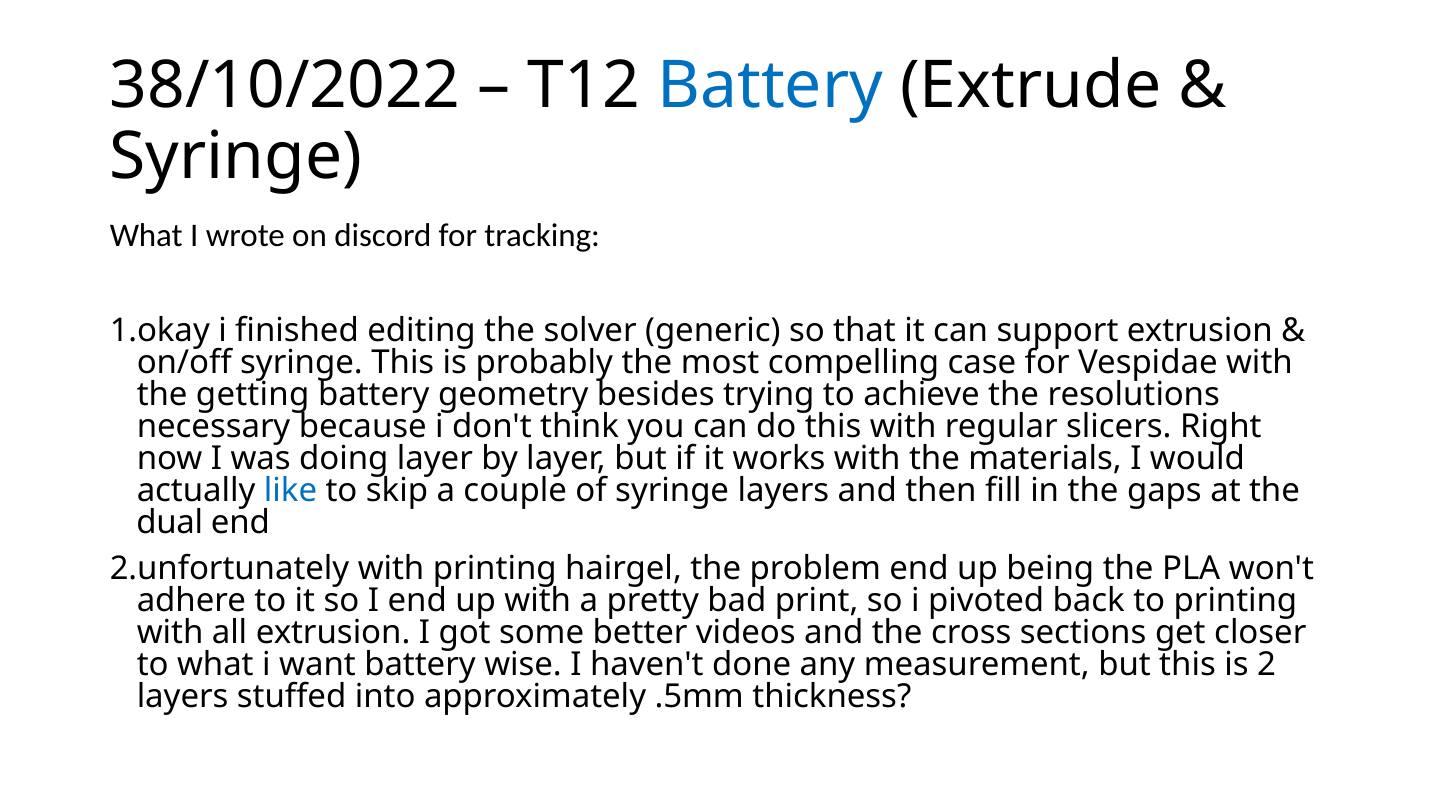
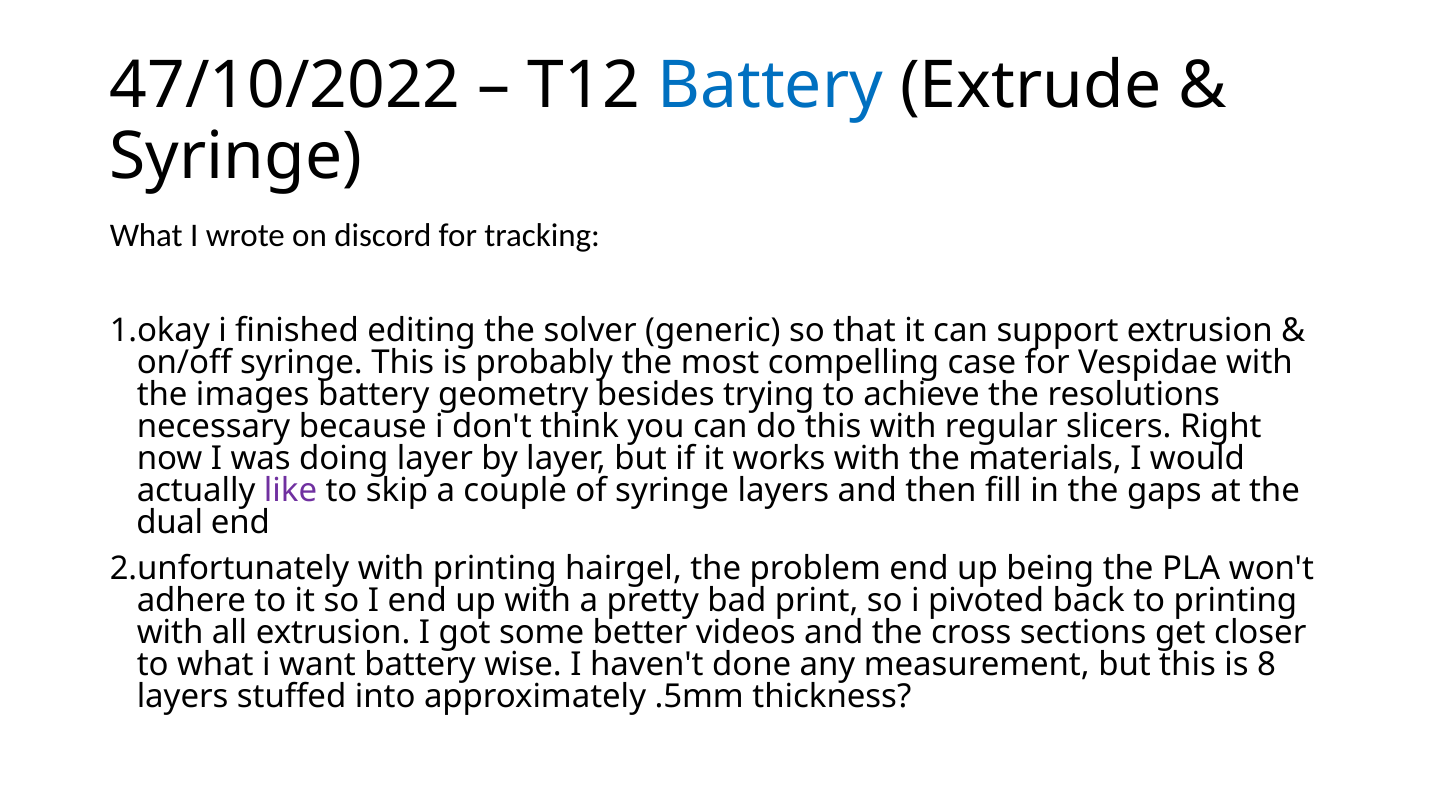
38/10/2022: 38/10/2022 -> 47/10/2022 (285, 85)
getting: getting -> images (253, 394)
like colour: blue -> purple (291, 491)
2: 2 -> 8 (1266, 664)
